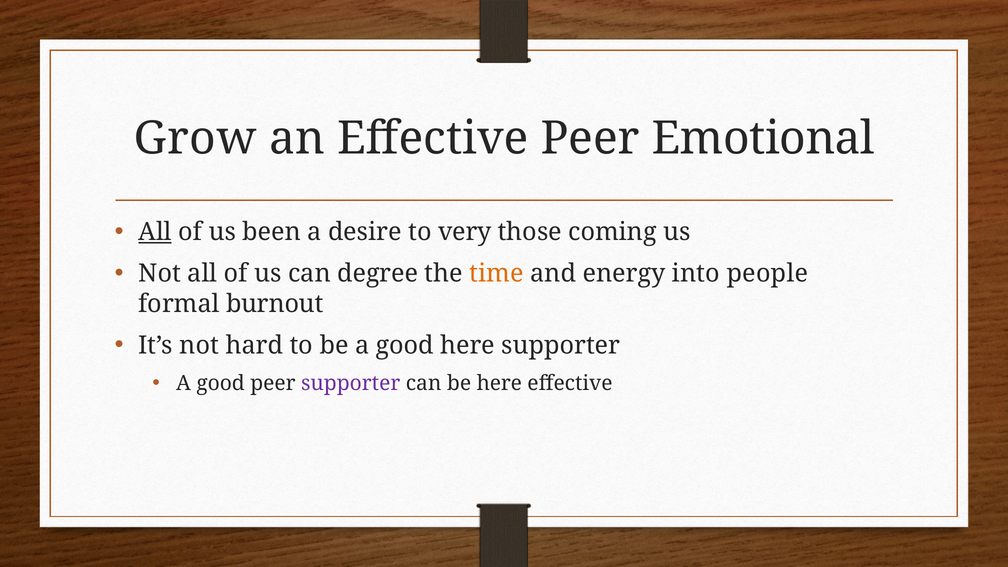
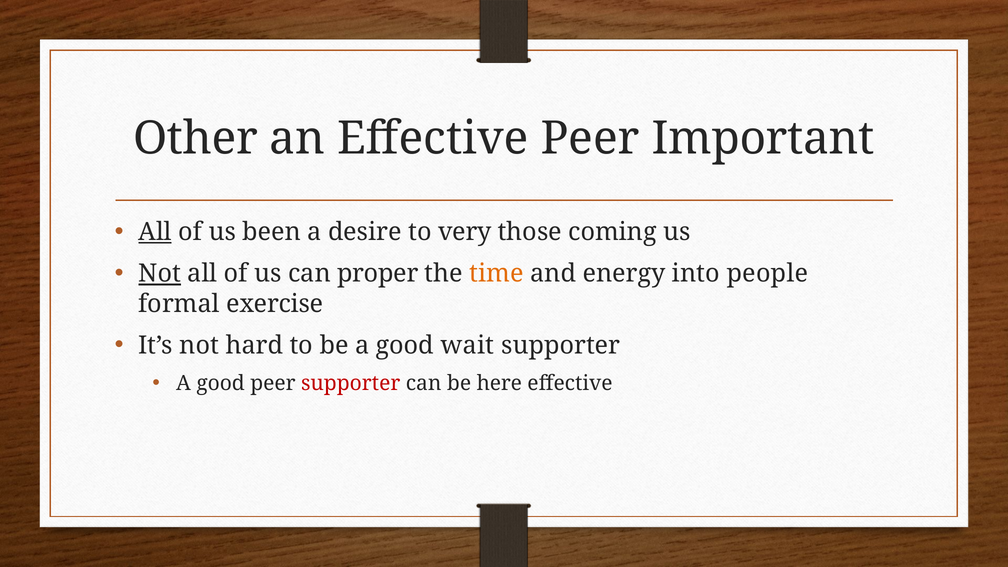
Grow: Grow -> Other (195, 138)
Emotional: Emotional -> Important (763, 138)
Not underline: none -> present (160, 274)
degree: degree -> proper (378, 274)
burnout: burnout -> exercise (275, 304)
good here: here -> wait (467, 345)
supporter colour: purple -> red (351, 383)
